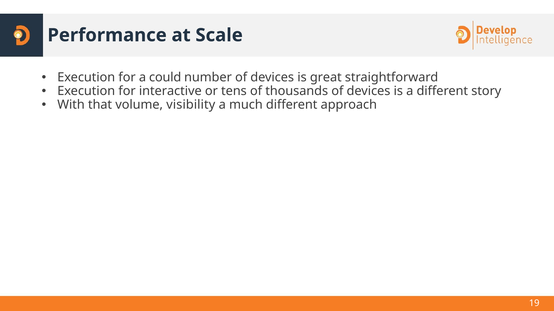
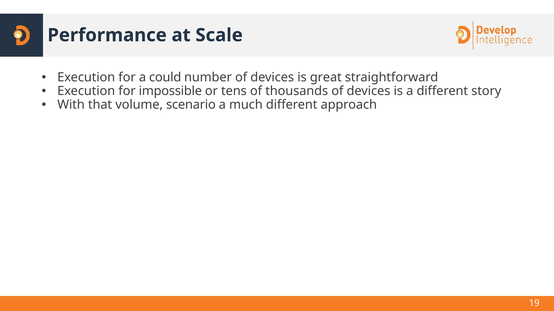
interactive: interactive -> impossible (170, 91)
visibility: visibility -> scenario (191, 105)
